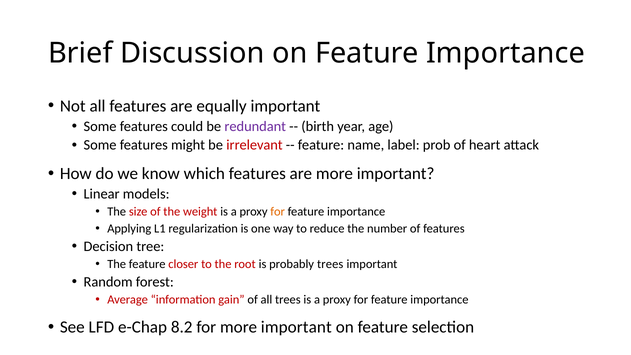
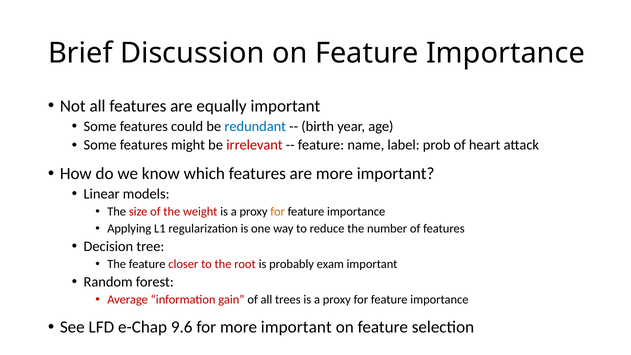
redundant colour: purple -> blue (255, 126)
probably trees: trees -> exam (330, 264)
8.2: 8.2 -> 9.6 (182, 327)
